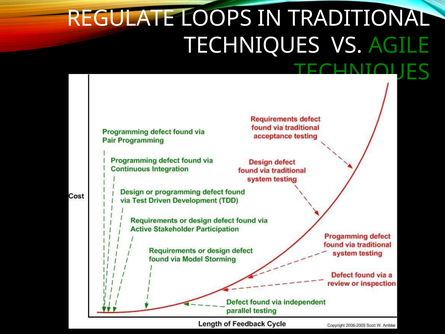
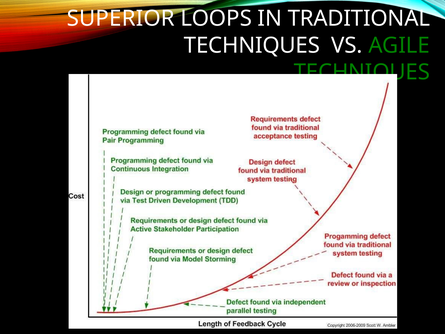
REGULATE: REGULATE -> SUPERIOR (121, 19)
